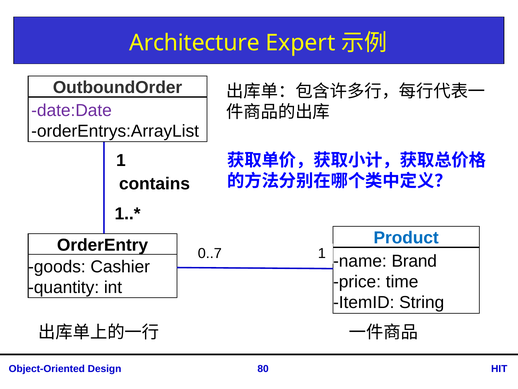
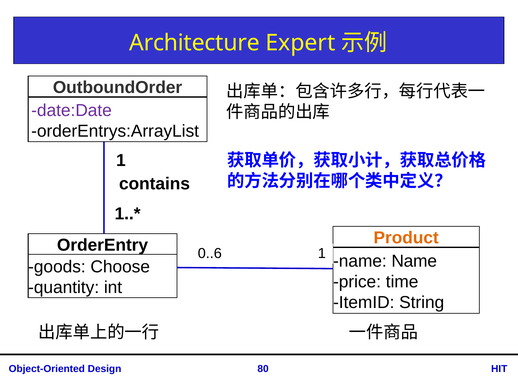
Product colour: blue -> orange (406, 238)
0..7: 0..7 -> 0..6 (210, 253)
name Brand: Brand -> Name (414, 261)
Cashier: Cashier -> Choose (120, 266)
